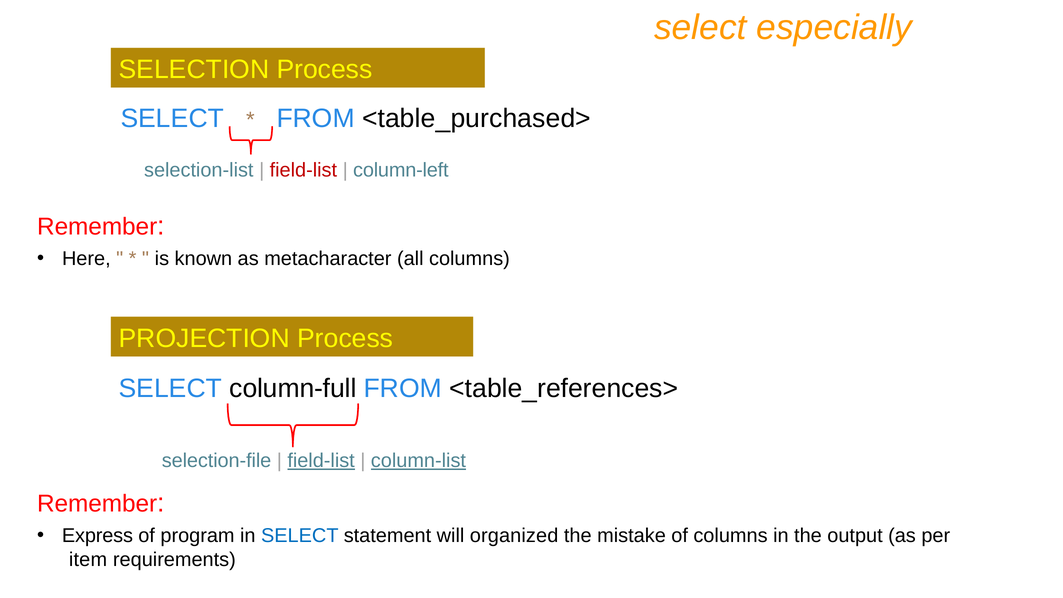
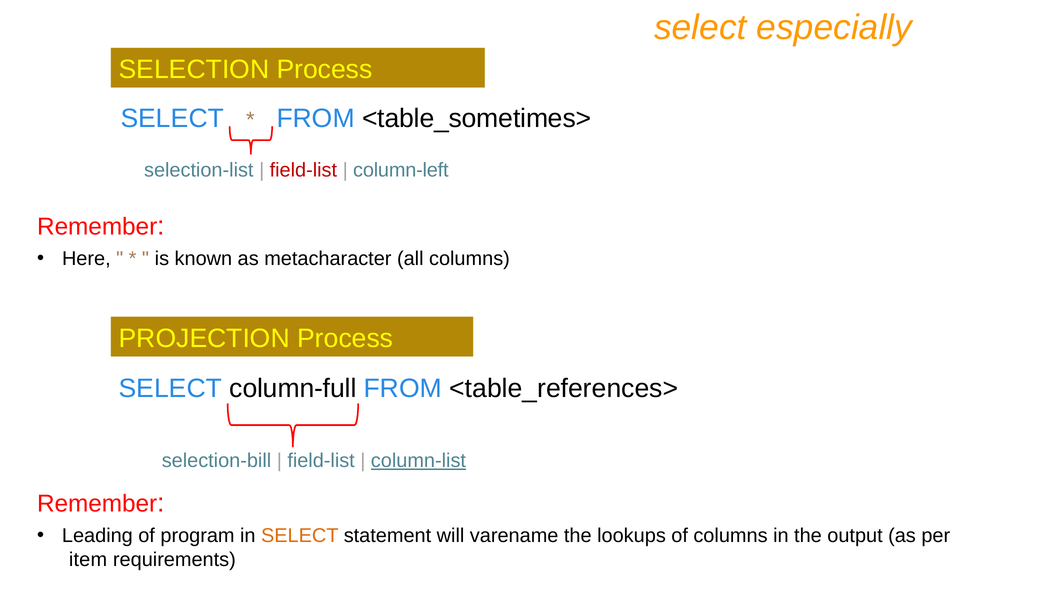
<table_purchased>: <table_purchased> -> <table_sometimes> (477, 119)
selection-file: selection-file -> selection-bill (216, 461)
field-list underline: present -> none (321, 461)
Express: Express -> Leading (97, 536)
SELECT colour: blue -> orange (300, 536)
organized: organized -> varename (514, 536)
mistake: mistake -> lookups (631, 536)
